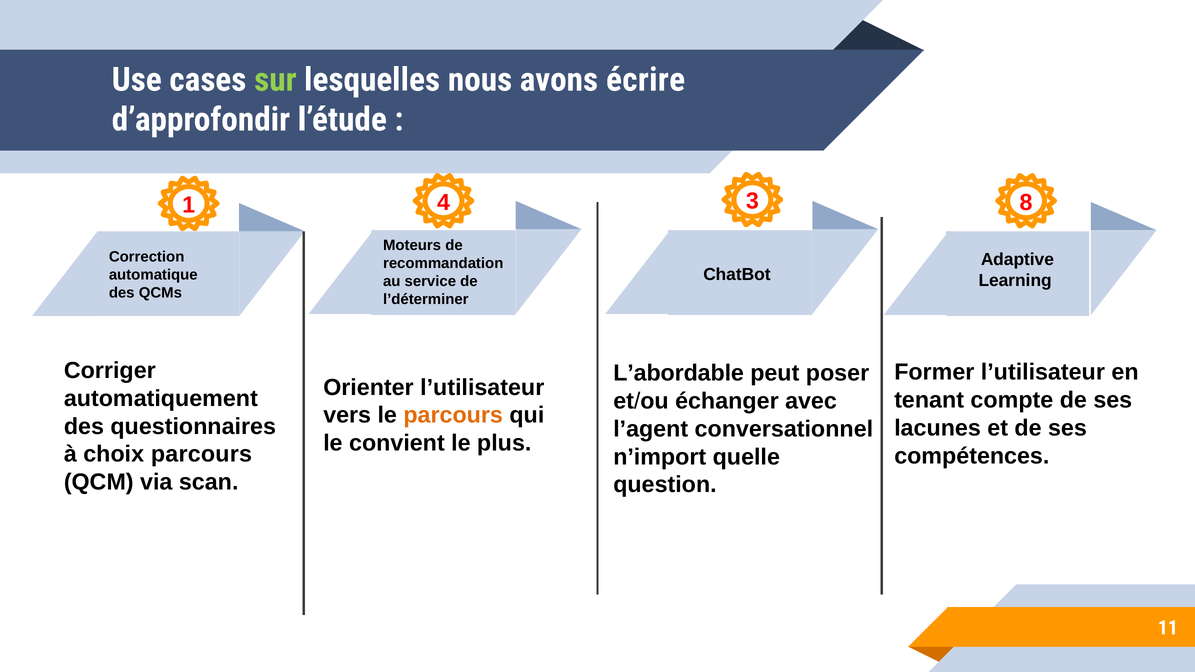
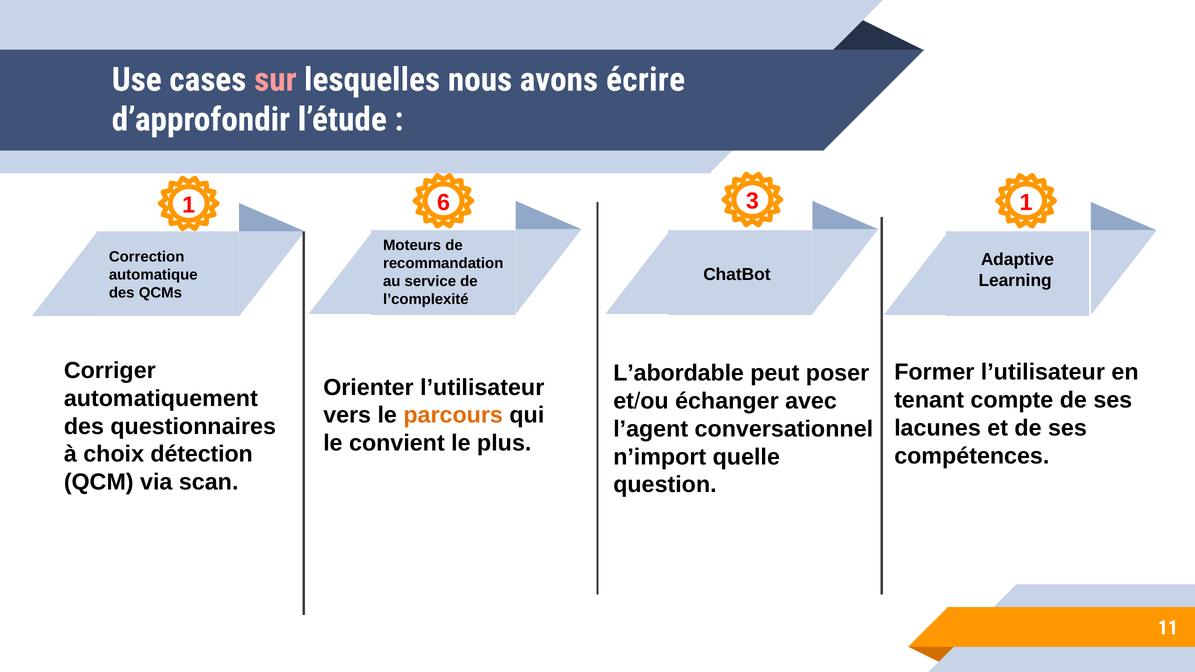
sur colour: light green -> pink (275, 80)
4: 4 -> 6 (443, 202)
3 8: 8 -> 1 (1026, 202)
l’déterminer: l’déterminer -> l’complexité (426, 299)
choix parcours: parcours -> détection (202, 454)
